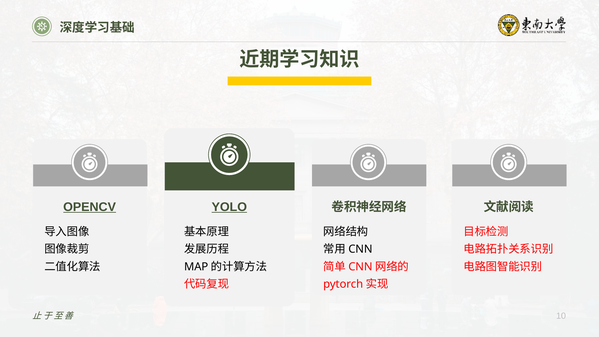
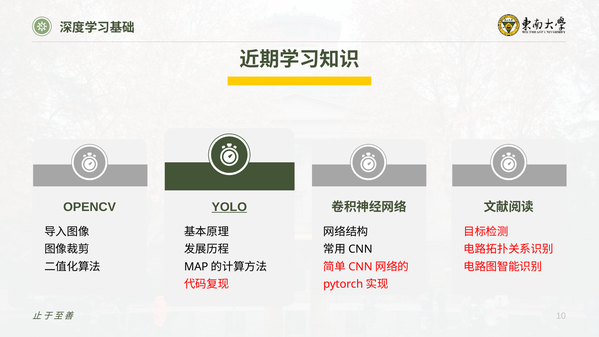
OPENCV underline: present -> none (90, 207)
